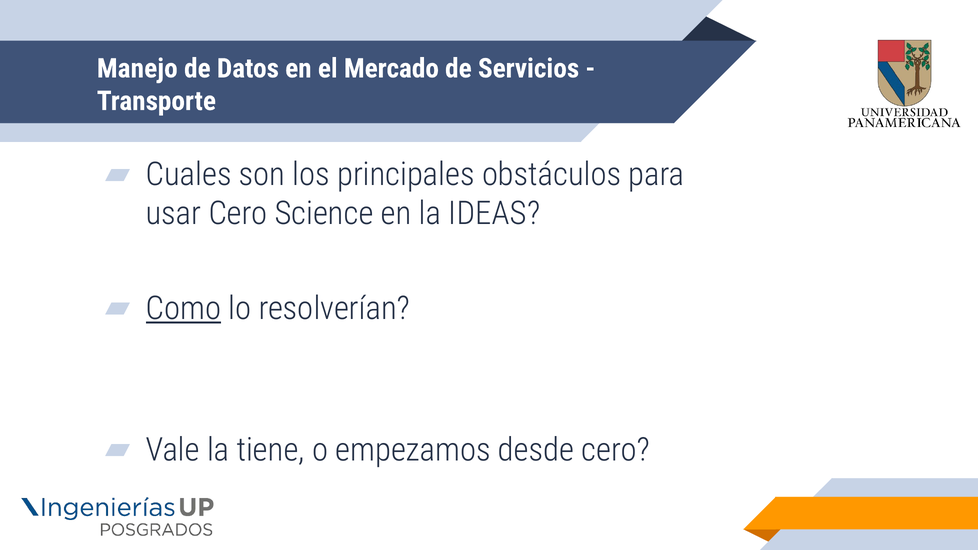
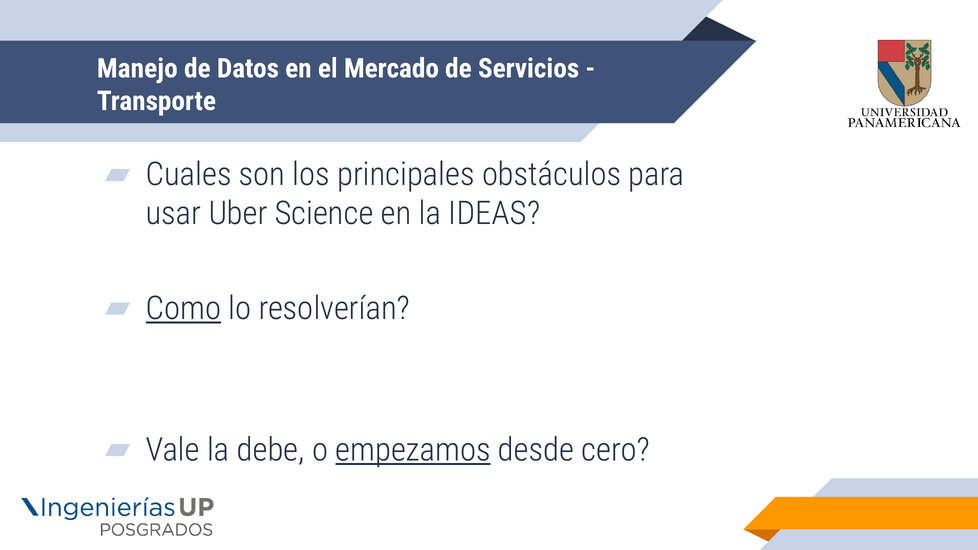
usar Cero: Cero -> Uber (238, 214)
tiene: tiene -> debe (271, 450)
empezamos underline: none -> present (413, 450)
